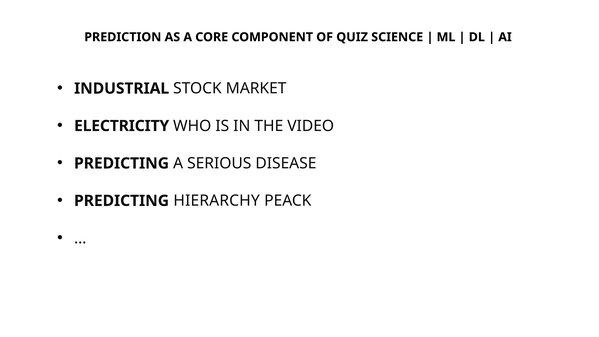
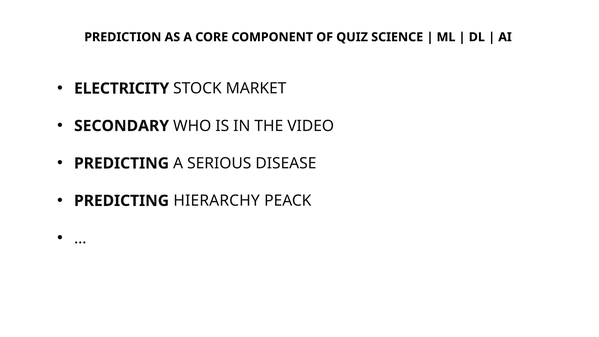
INDUSTRIAL: INDUSTRIAL -> ELECTRICITY (122, 88)
ELECTRICITY: ELECTRICITY -> SECONDARY (122, 126)
